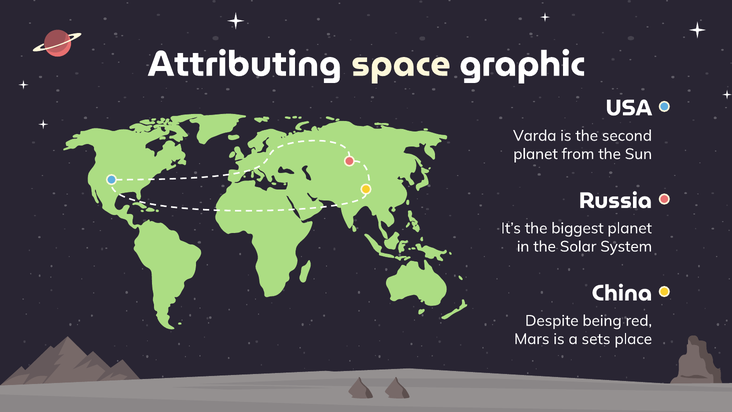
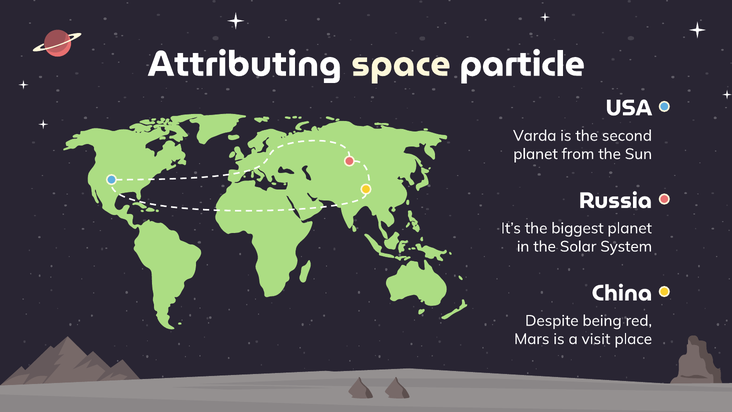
graphic: graphic -> particle (522, 64)
sets: sets -> visit (596, 339)
